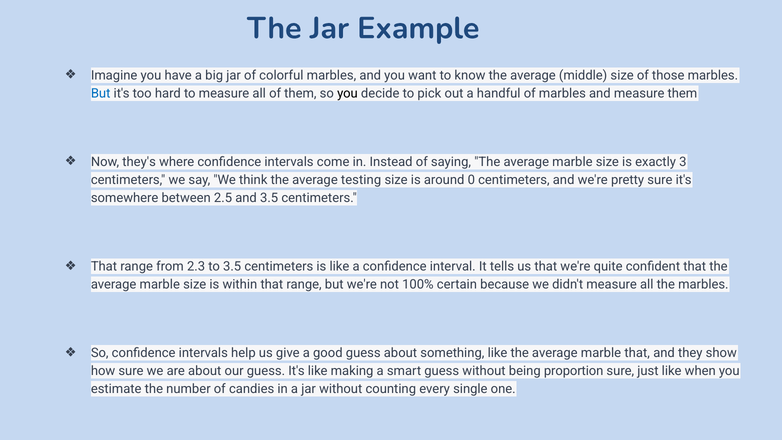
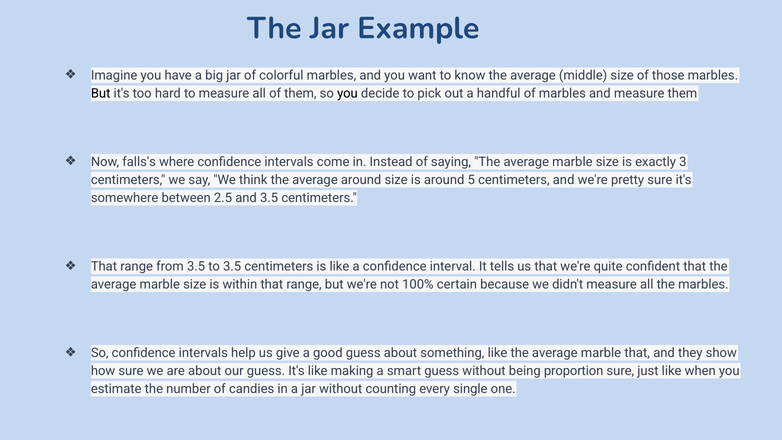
But colour: blue -> black (101, 93)
they's: they's -> falls's (139, 162)
average testing: testing -> around (361, 180)
0: 0 -> 5 (471, 180)
from 2.3: 2.3 -> 3.5 (196, 266)
